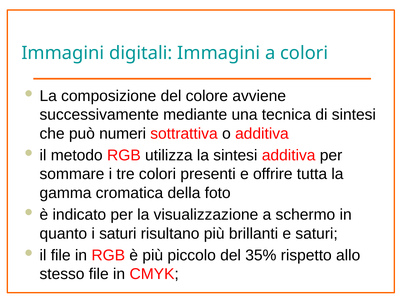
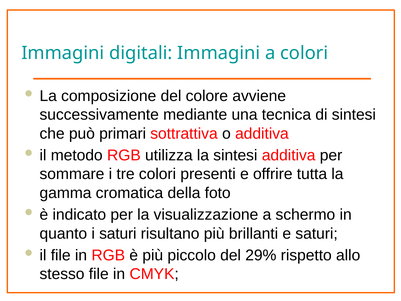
numeri: numeri -> primari (123, 133)
35%: 35% -> 29% (261, 255)
